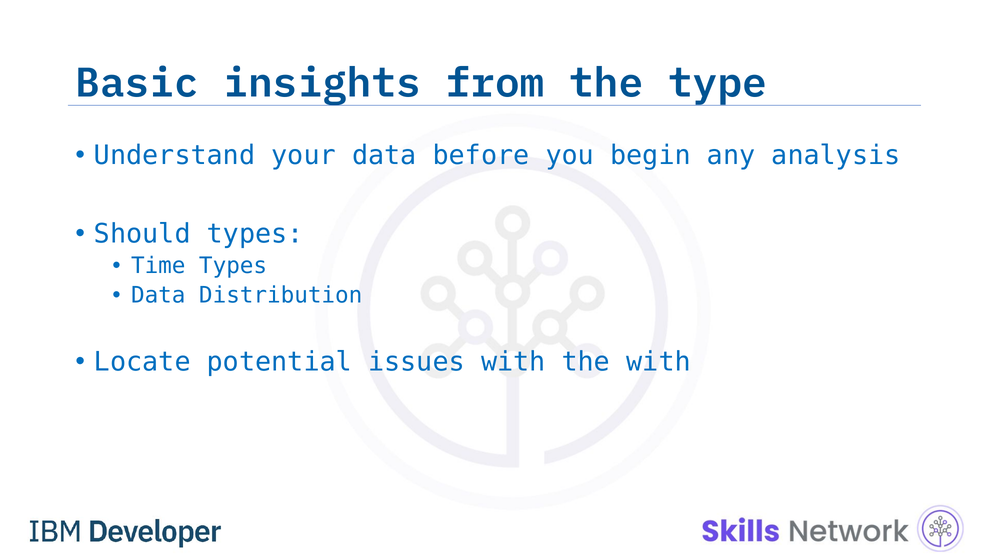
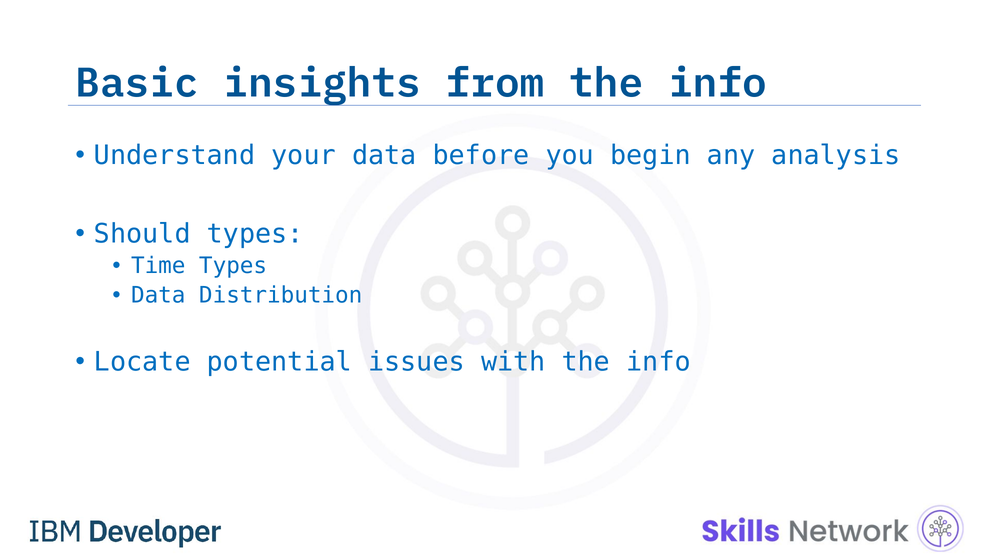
from the type: type -> info (718, 83)
with the with: with -> info (659, 362)
